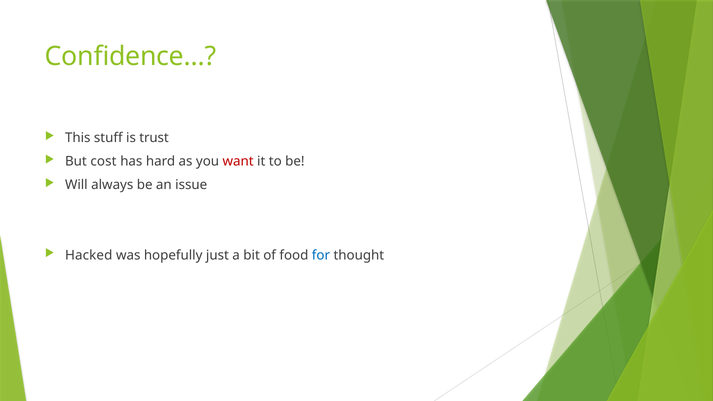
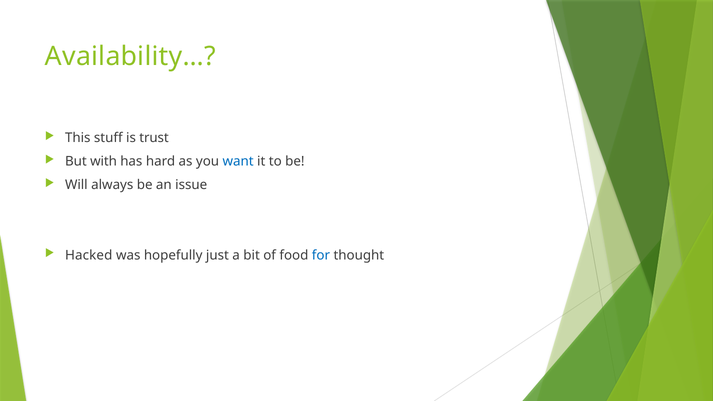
Confidence…: Confidence… -> Availability… (130, 56)
cost: cost -> with (104, 161)
want colour: red -> blue (238, 161)
